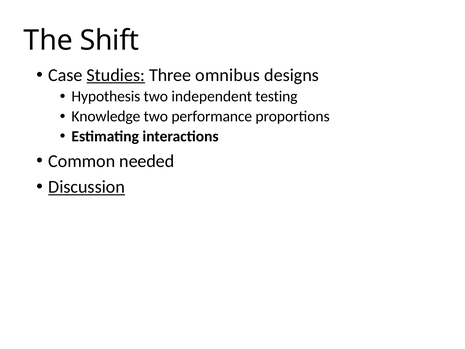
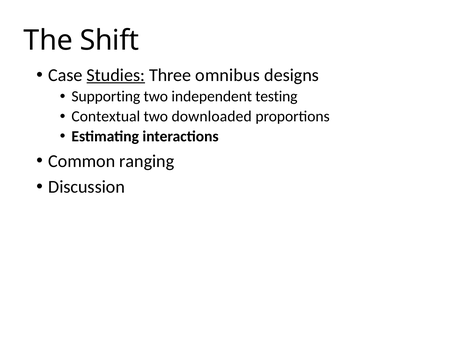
Hypothesis: Hypothesis -> Supporting (106, 96)
Knowledge: Knowledge -> Contextual (106, 116)
performance: performance -> downloaded (212, 116)
needed: needed -> ranging (147, 161)
Discussion underline: present -> none (87, 187)
